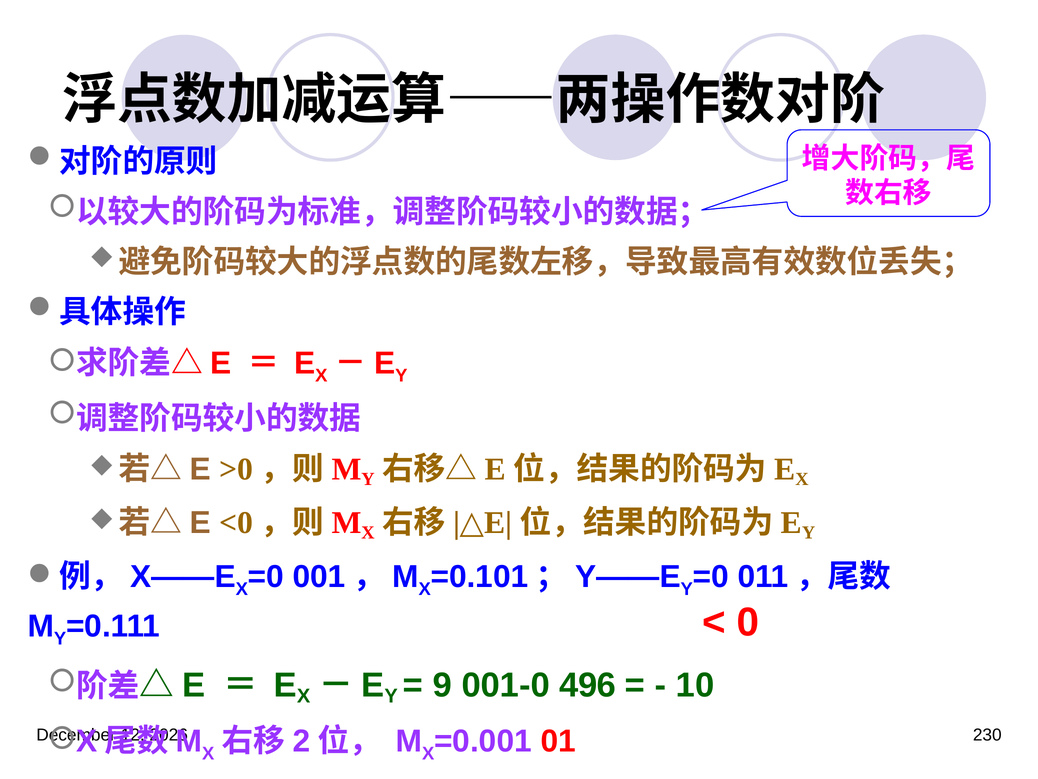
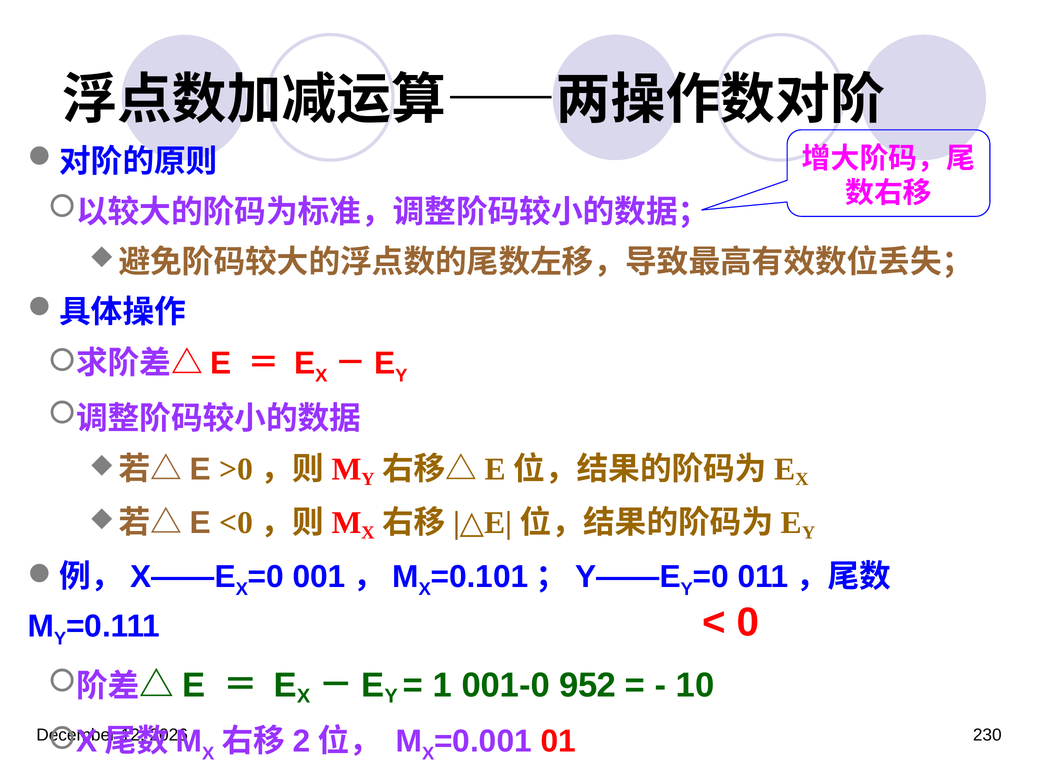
9: 9 -> 1 (442, 685)
496: 496 -> 952 (588, 685)
